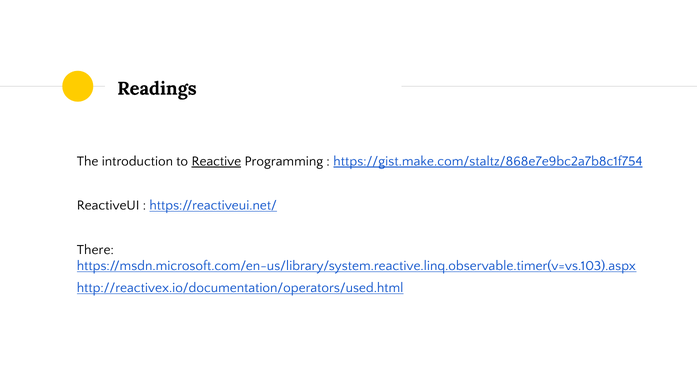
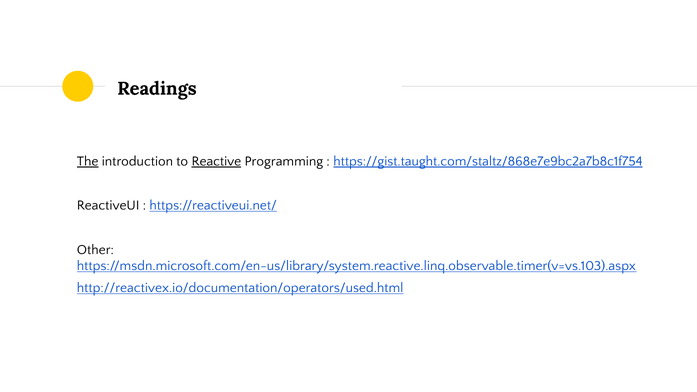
The underline: none -> present (88, 161)
https://gist.make.com/staltz/868e7e9bc2a7b8c1f754: https://gist.make.com/staltz/868e7e9bc2a7b8c1f754 -> https://gist.taught.com/staltz/868e7e9bc2a7b8c1f754 (488, 161)
There: There -> Other (95, 250)
